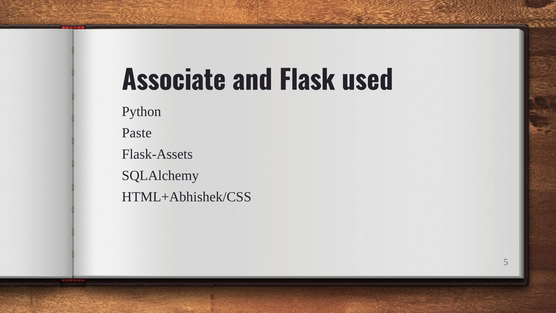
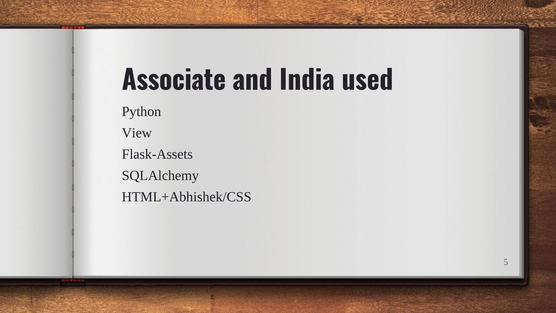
Flask: Flask -> India (307, 81)
Paste: Paste -> View (137, 133)
